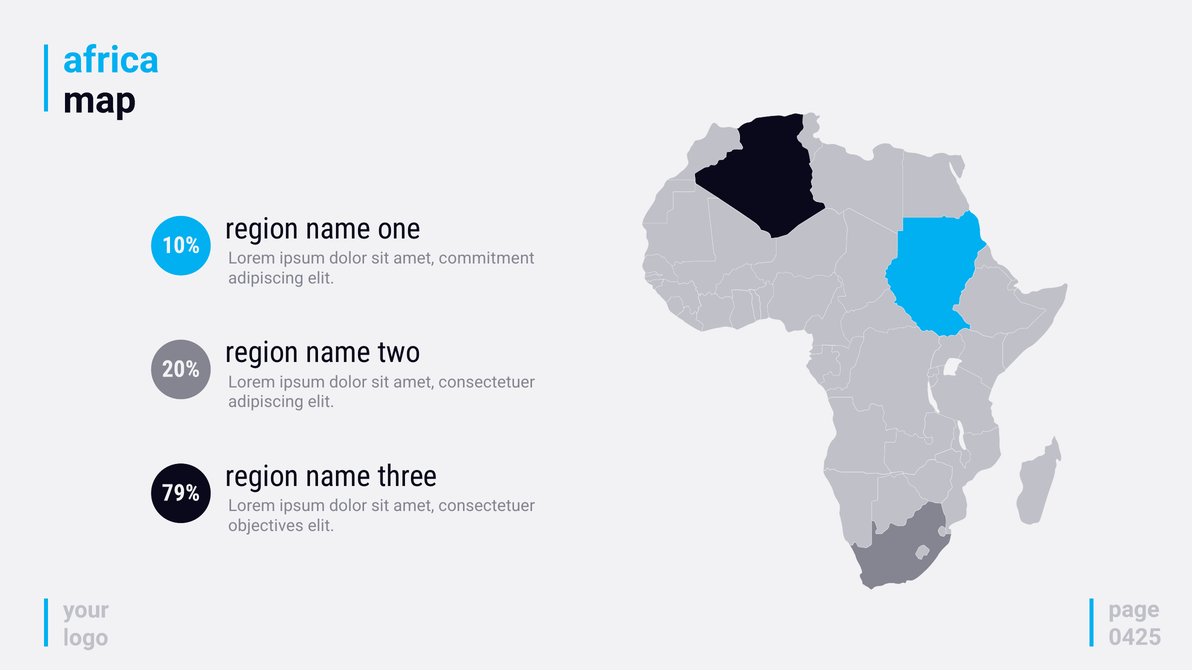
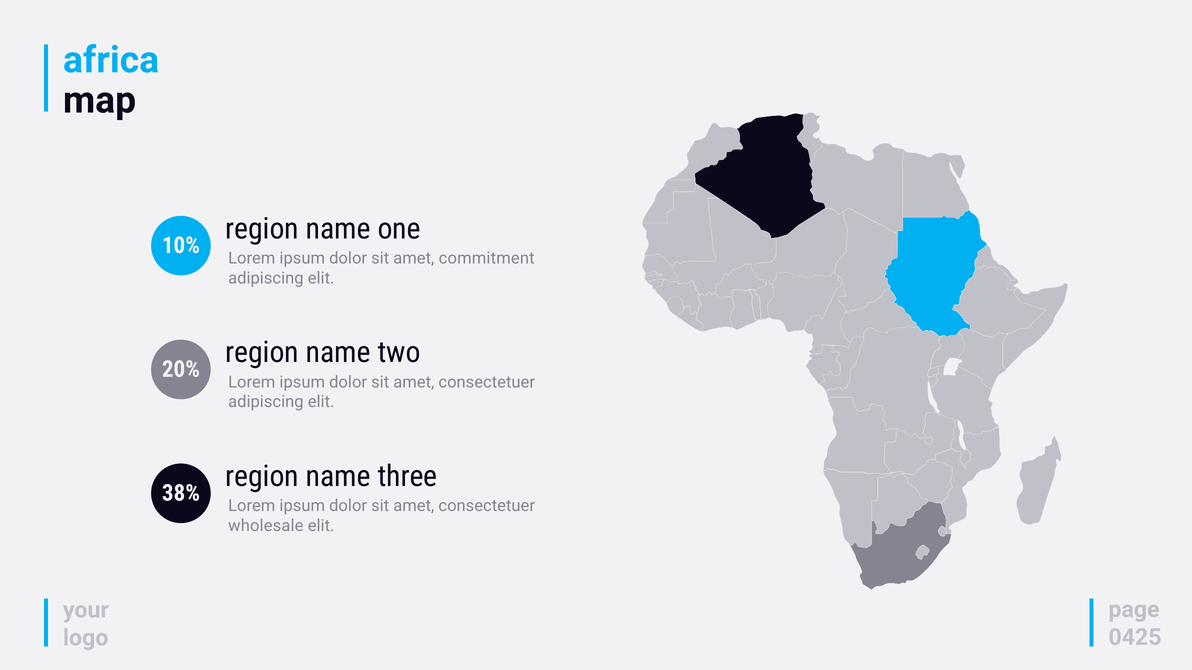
79%: 79% -> 38% (181, 493)
objectives: objectives -> wholesale (266, 526)
